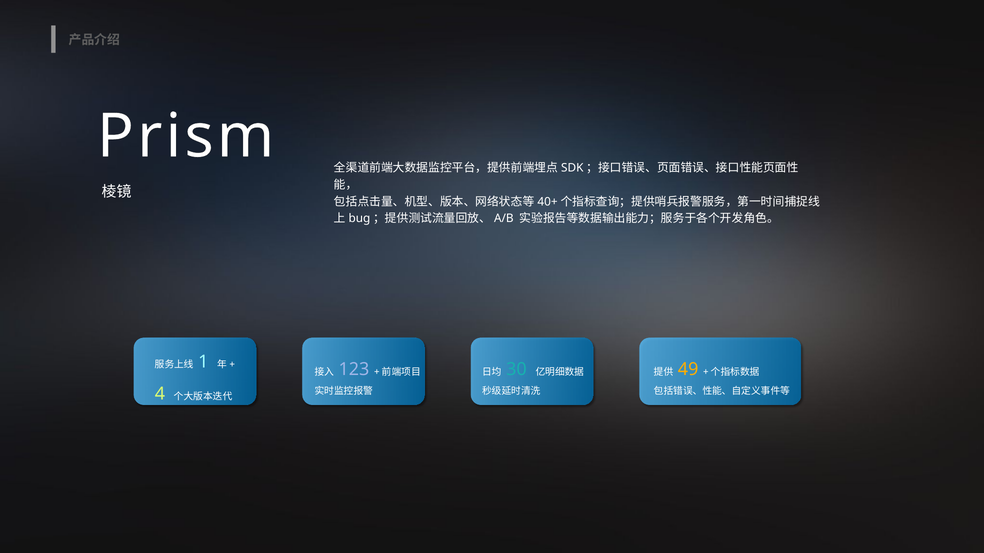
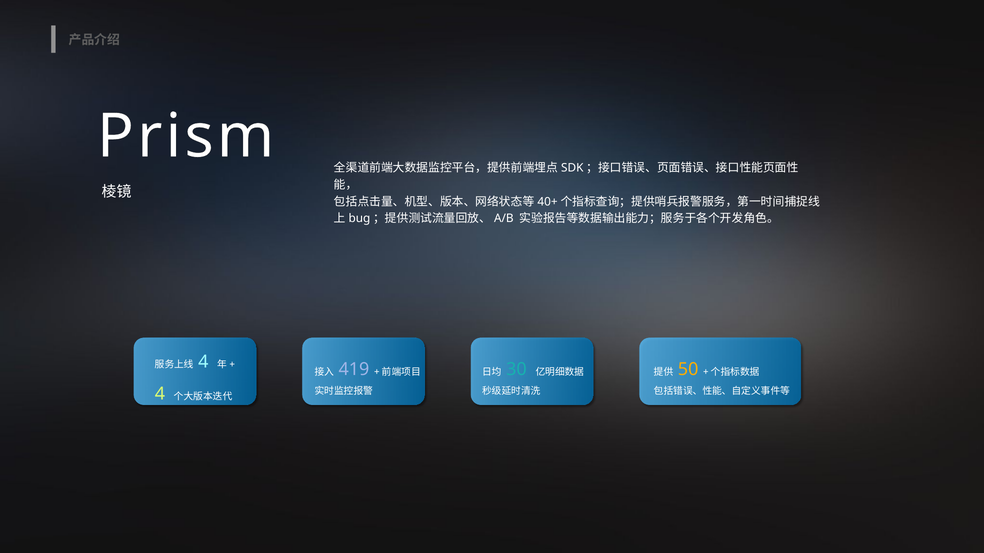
1: 1 -> 4 (203, 362)
123: 123 -> 419 (354, 369)
49: 49 -> 50 (688, 369)
